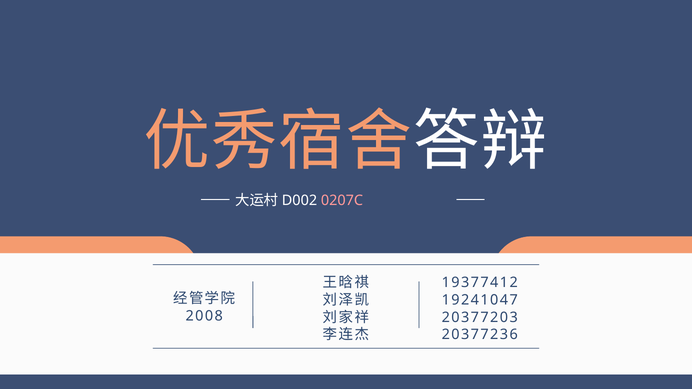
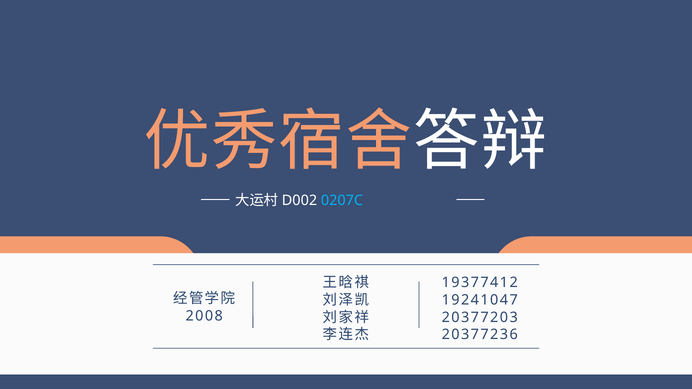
0207C colour: pink -> light blue (342, 200)
